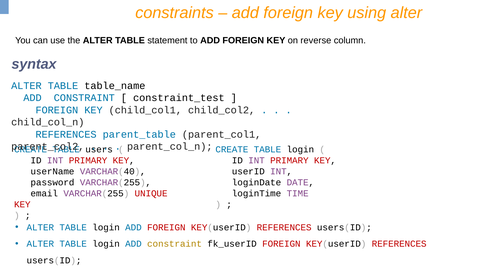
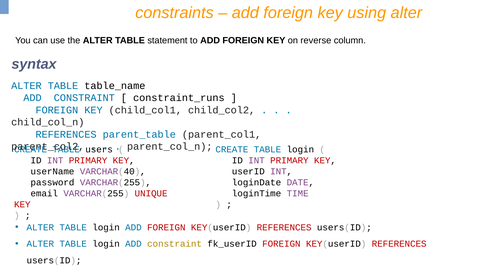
constraint_test: constraint_test -> constraint_runs (179, 98)
